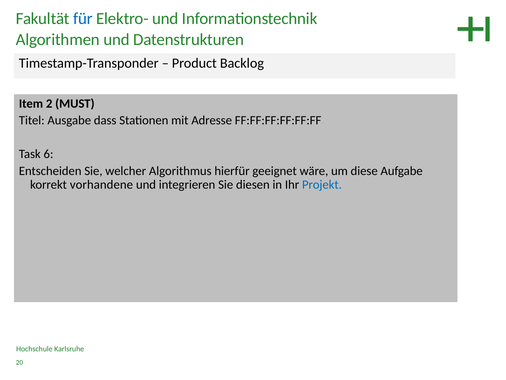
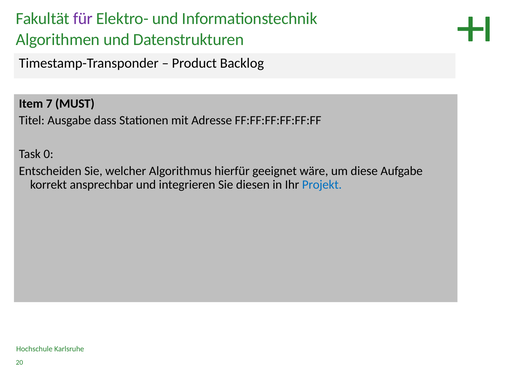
für colour: blue -> purple (83, 19)
2: 2 -> 7 (49, 103)
6: 6 -> 0 (48, 154)
vorhandene: vorhandene -> ansprechbar (102, 184)
